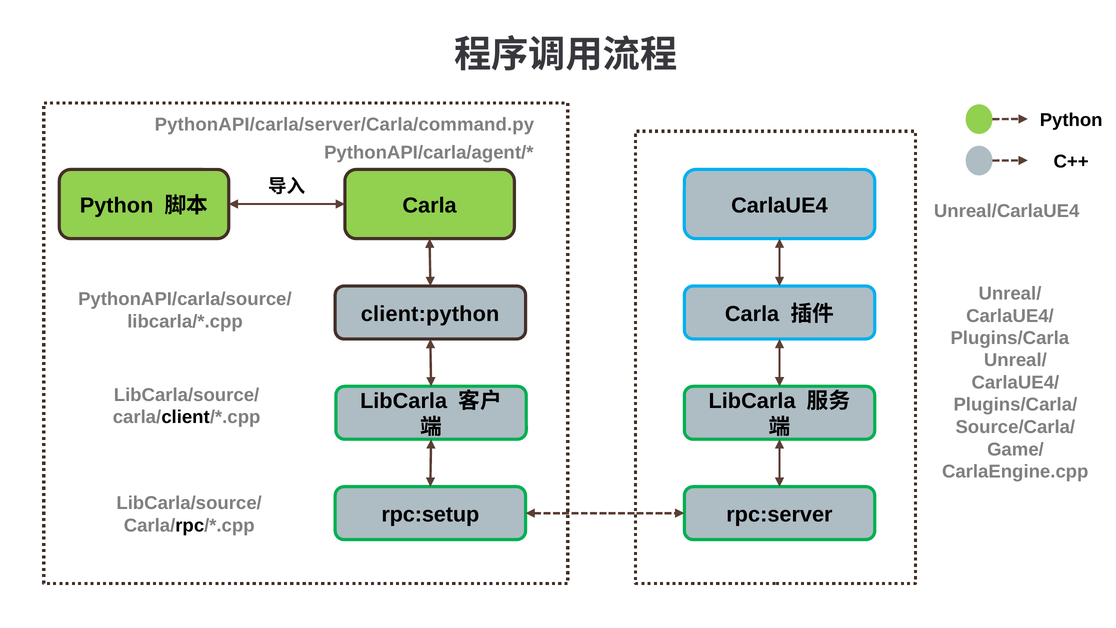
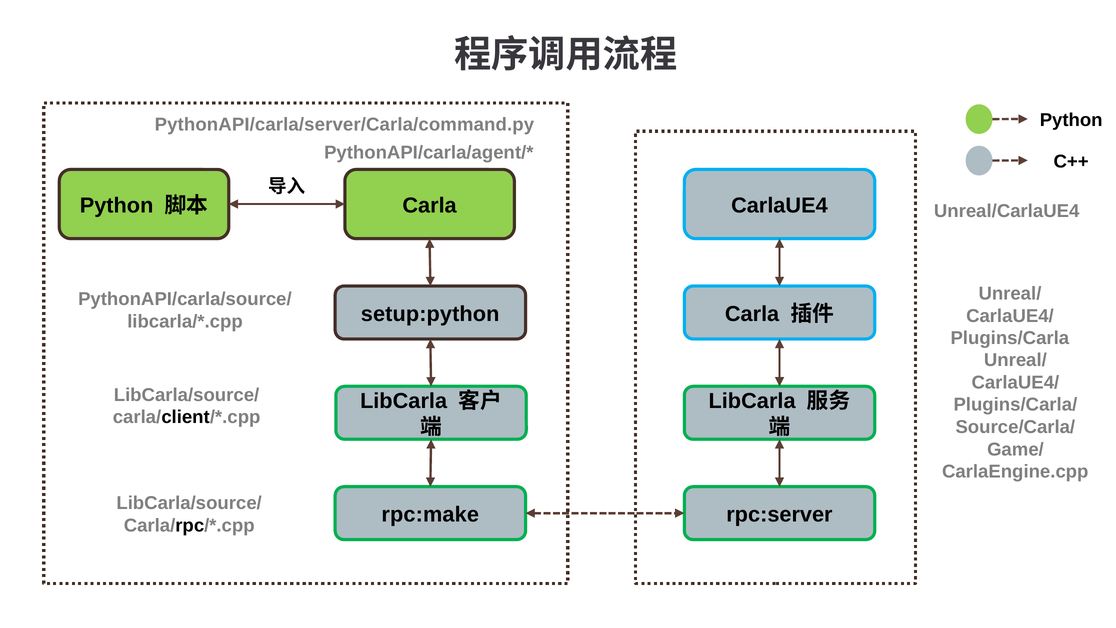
client:python: client:python -> setup:python (430, 314)
rpc:setup: rpc:setup -> rpc:make (430, 514)
